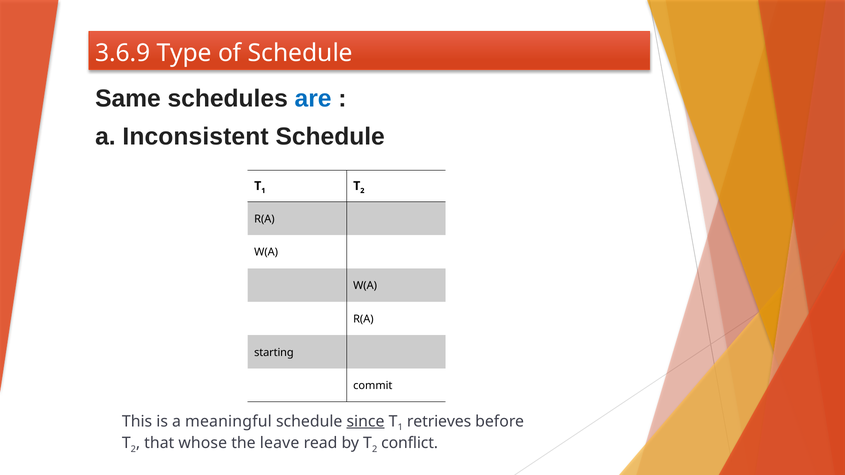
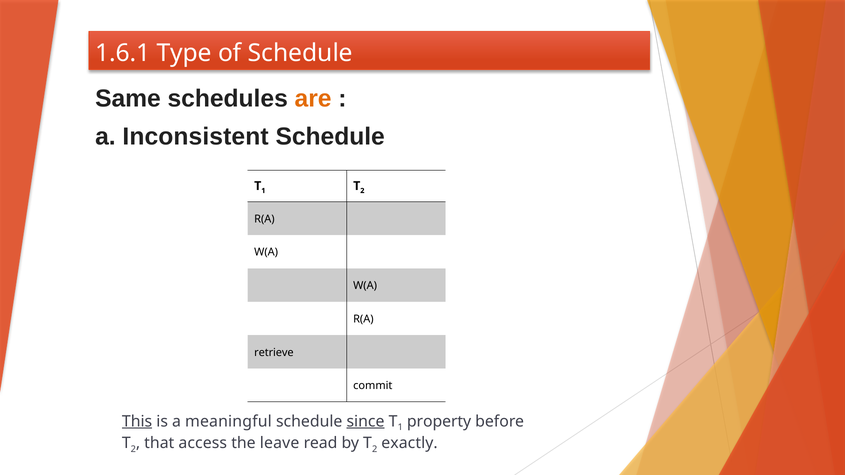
3.6.9: 3.6.9 -> 1.6.1 (123, 53)
are colour: blue -> orange (313, 99)
starting: starting -> retrieve (274, 353)
This underline: none -> present (137, 422)
retrieves: retrieves -> property (439, 422)
whose: whose -> access (203, 443)
conflict: conflict -> exactly (410, 443)
